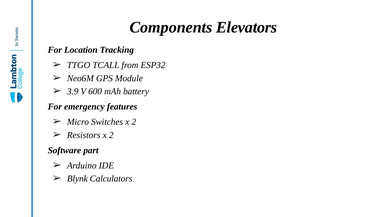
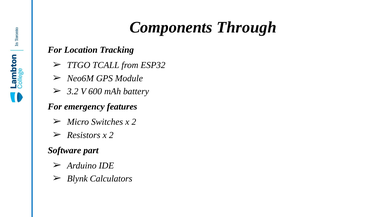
Elevators: Elevators -> Through (247, 27)
3.9: 3.9 -> 3.2 (73, 91)
